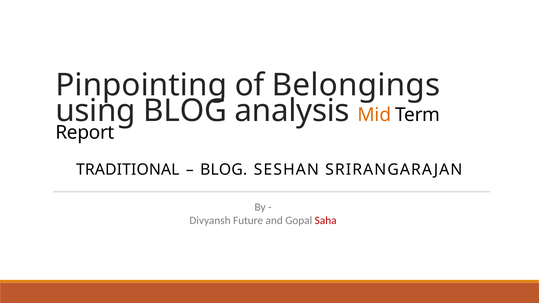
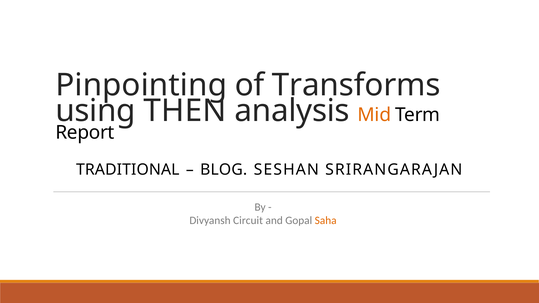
Belongings: Belongings -> Transforms (356, 85)
using BLOG: BLOG -> THEN (185, 111)
Future: Future -> Circuit (248, 221)
Saha colour: red -> orange (326, 221)
